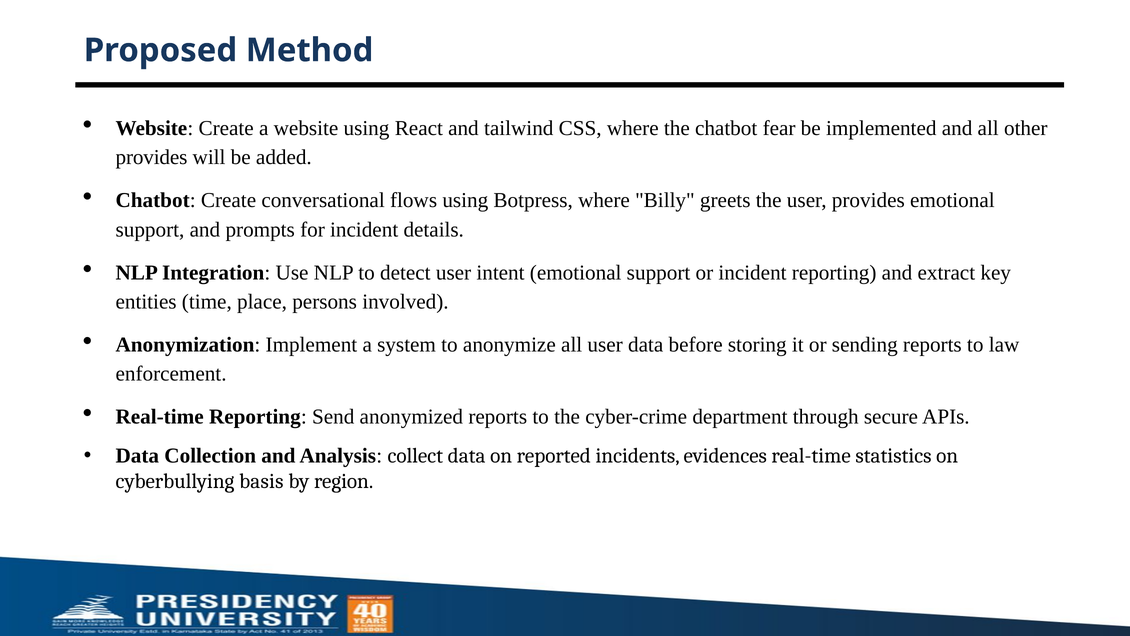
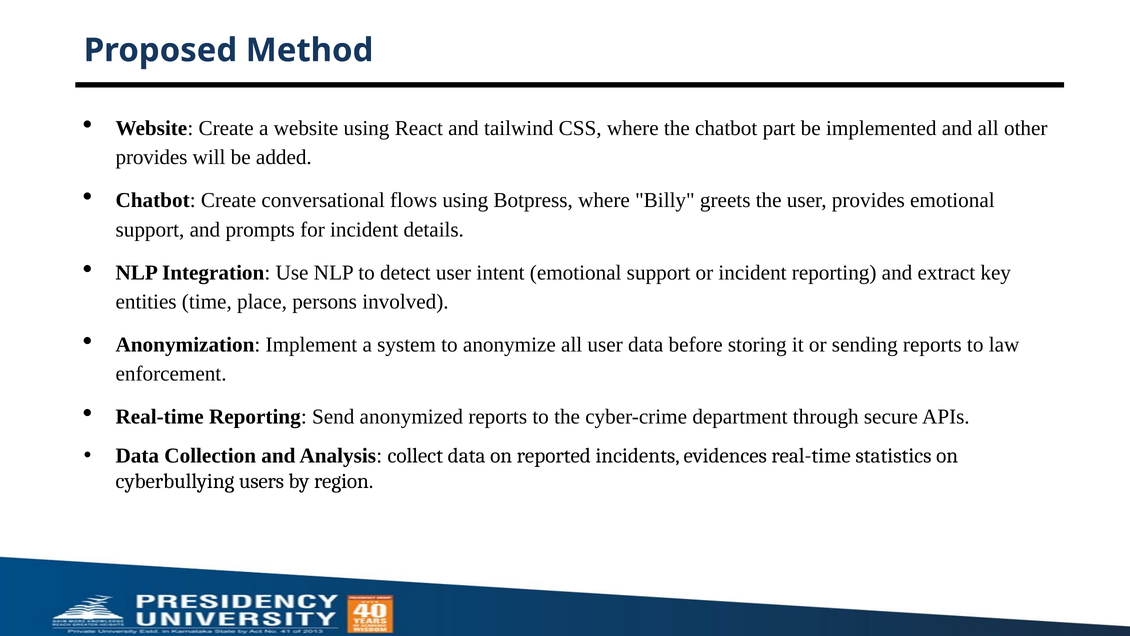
fear: fear -> part (779, 128)
basis: basis -> users (261, 481)
